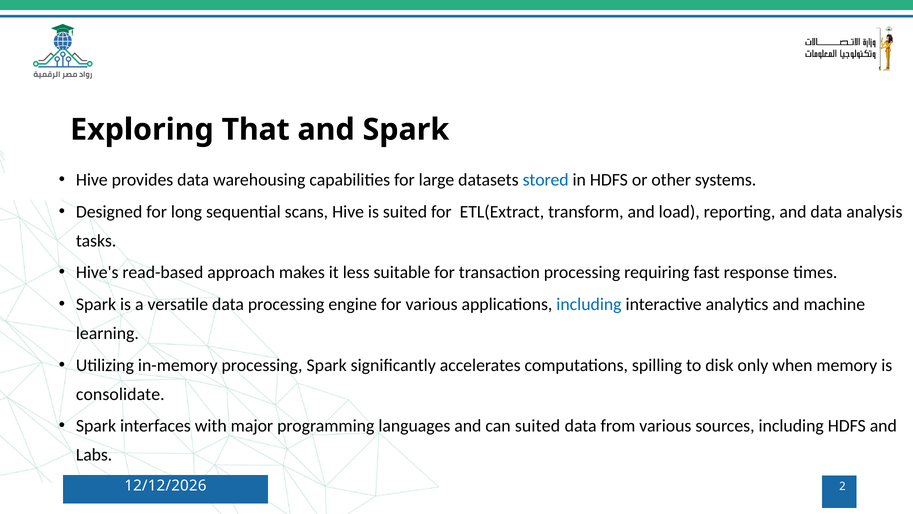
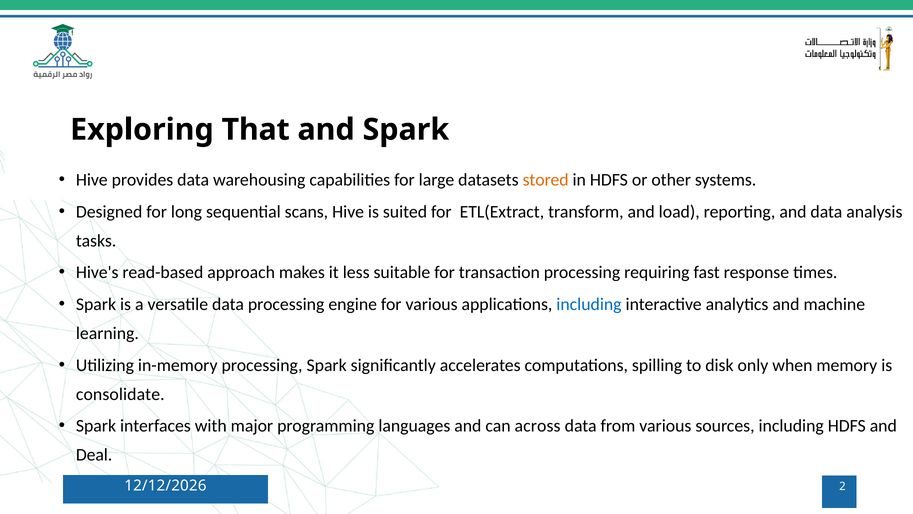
stored colour: blue -> orange (546, 180)
can suited: suited -> across (538, 426)
Labs: Labs -> Deal (94, 455)
